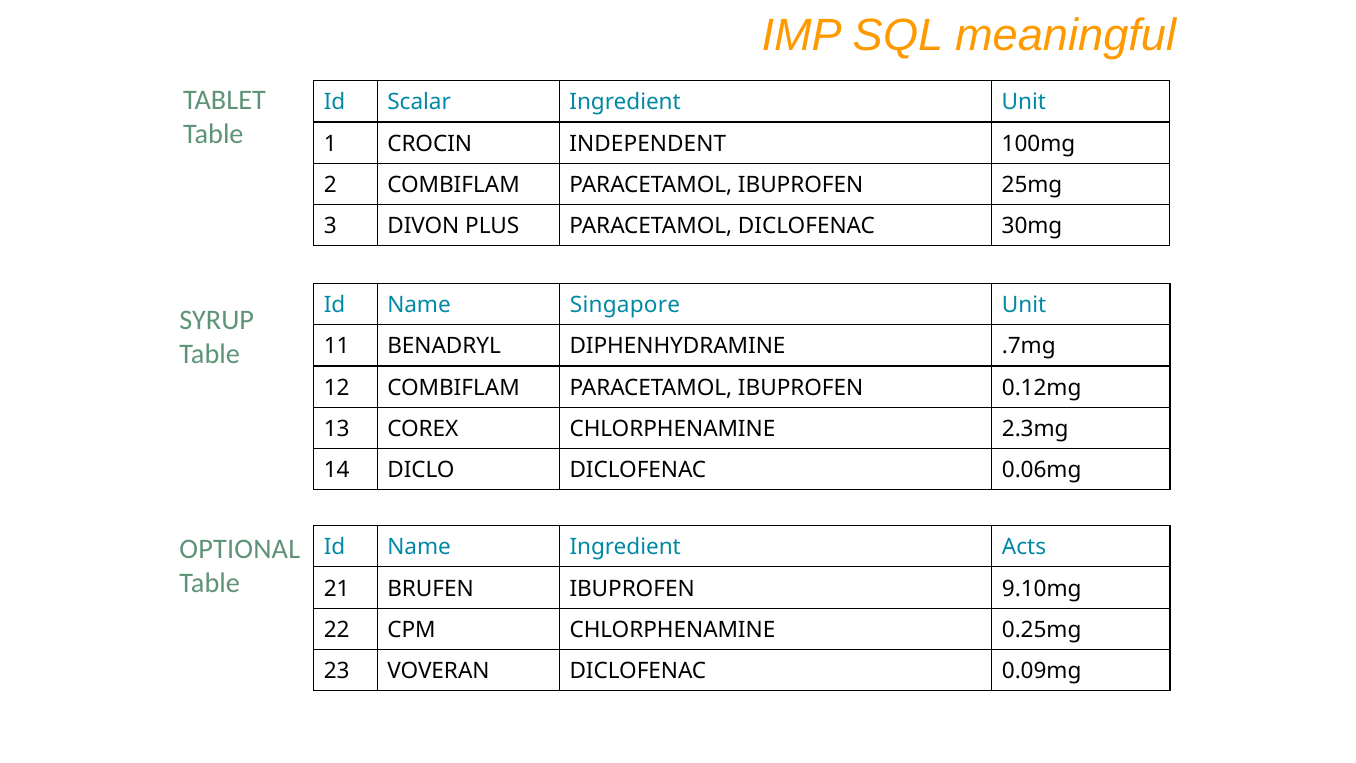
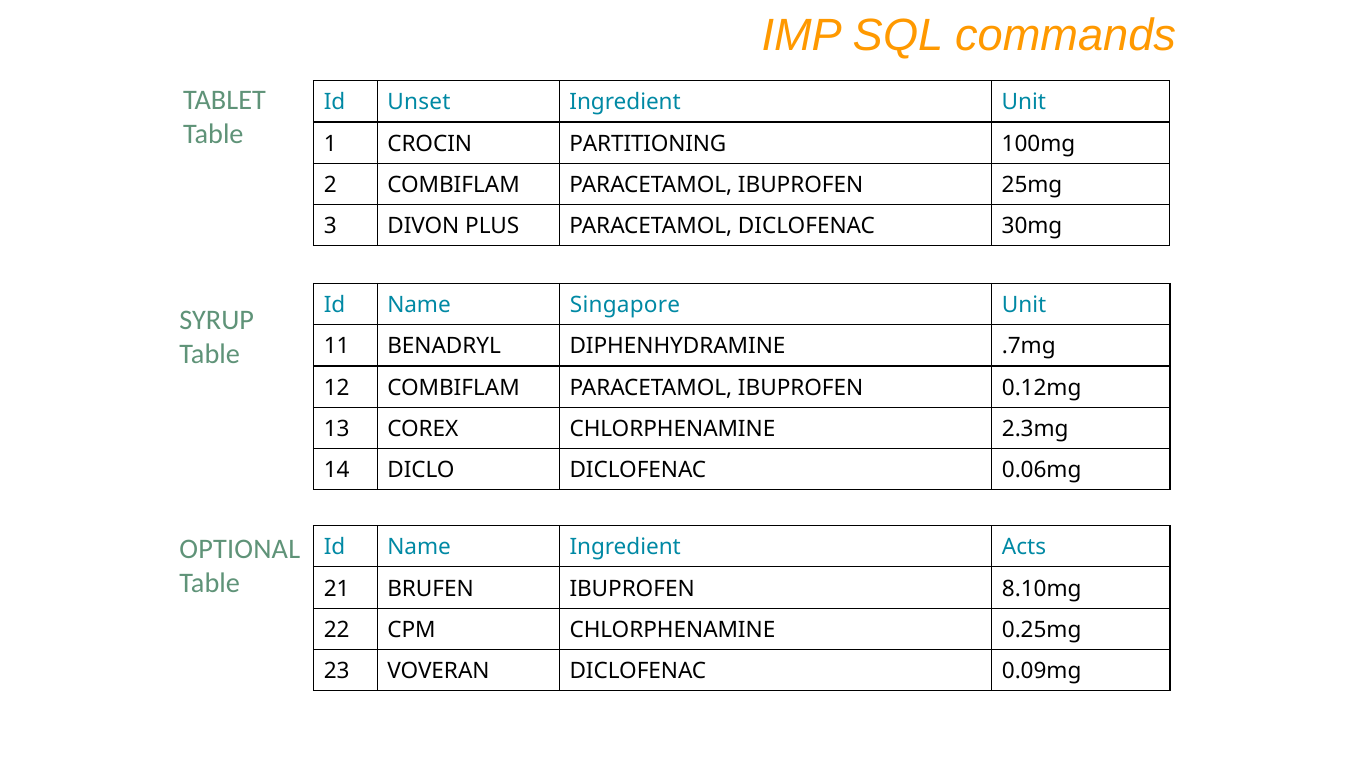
meaningful: meaningful -> commands (1066, 35)
Scalar: Scalar -> Unset (419, 102)
INDEPENDENT: INDEPENDENT -> PARTITIONING (648, 144)
9.10mg: 9.10mg -> 8.10mg (1042, 588)
